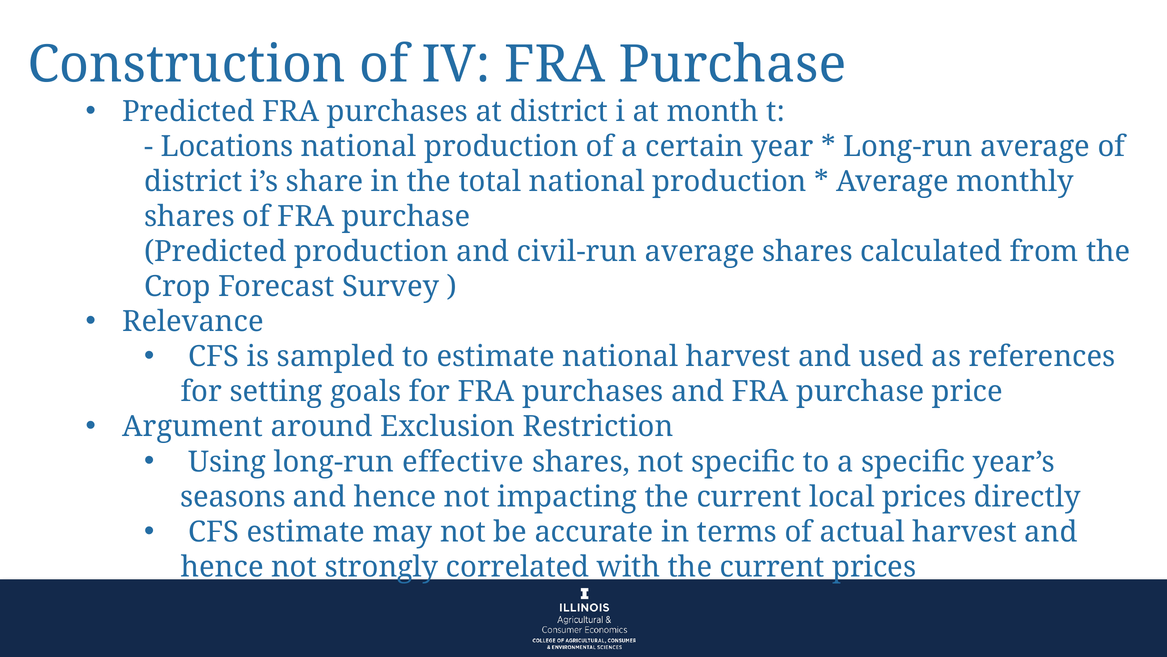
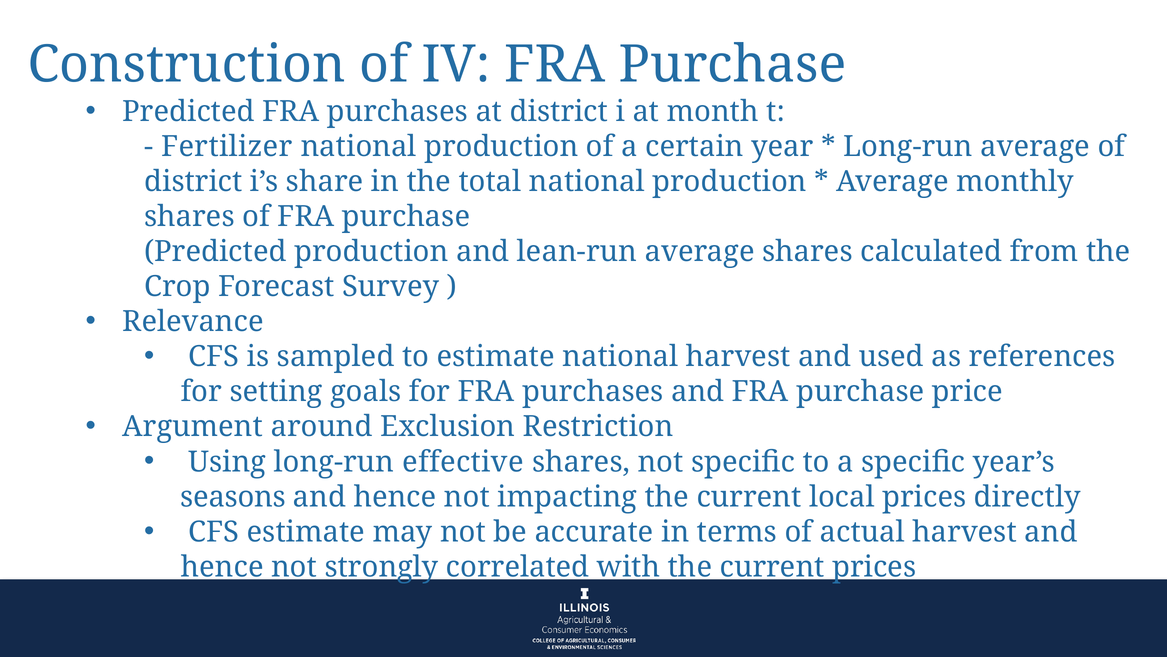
Locations: Locations -> Fertilizer (227, 146)
civil-run: civil-run -> lean-run (577, 251)
